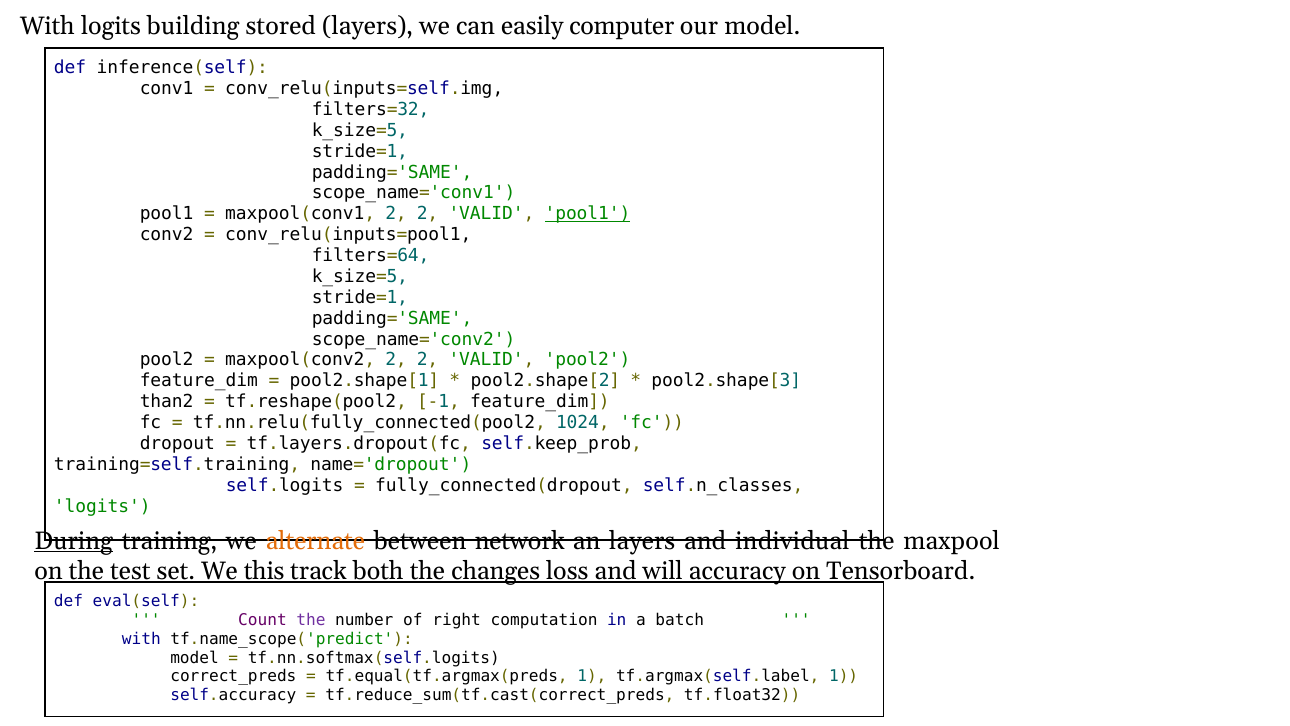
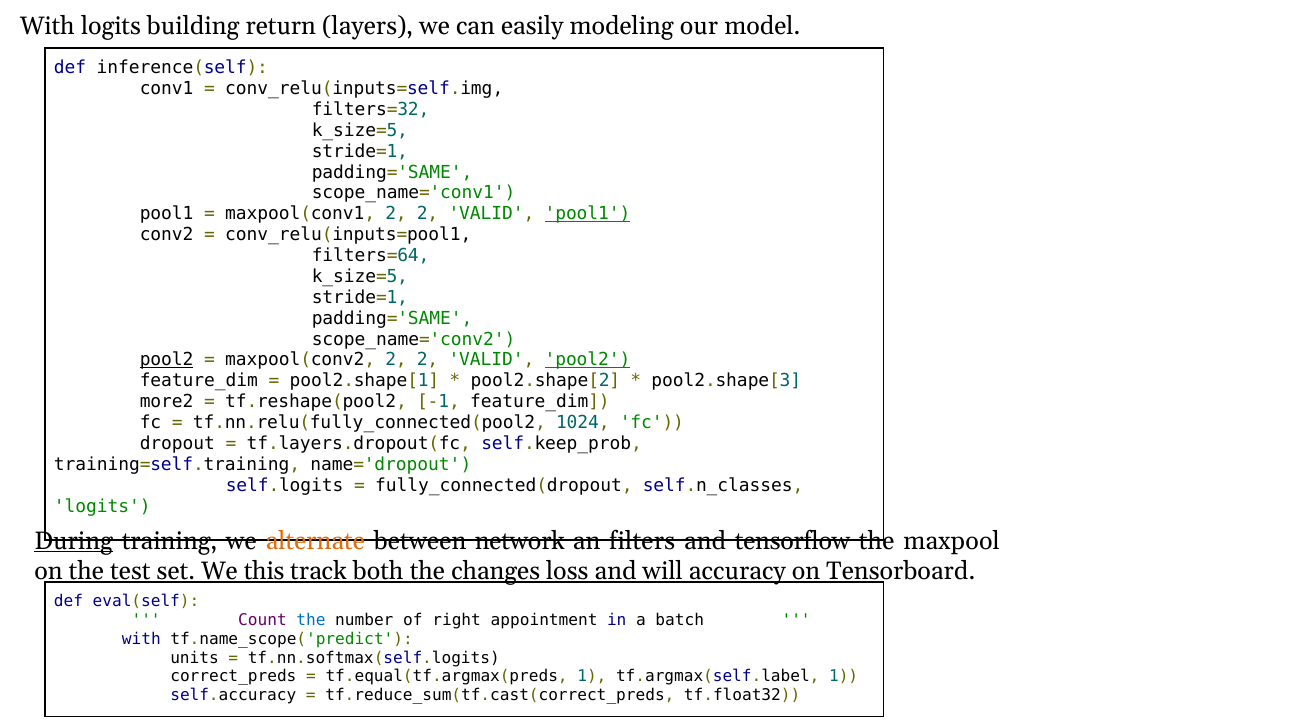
stored: stored -> return (281, 27)
computer: computer -> modeling (622, 27)
pool2 underline: none -> present (167, 360)
pool2 underline: none -> present (588, 360)
than2: than2 -> more2 (167, 402)
an layers: layers -> filters (642, 541)
individual: individual -> tensorflow (793, 541)
the colour: purple -> blue (311, 620)
computation: computation -> appointment (544, 620)
model: model -> units (195, 657)
